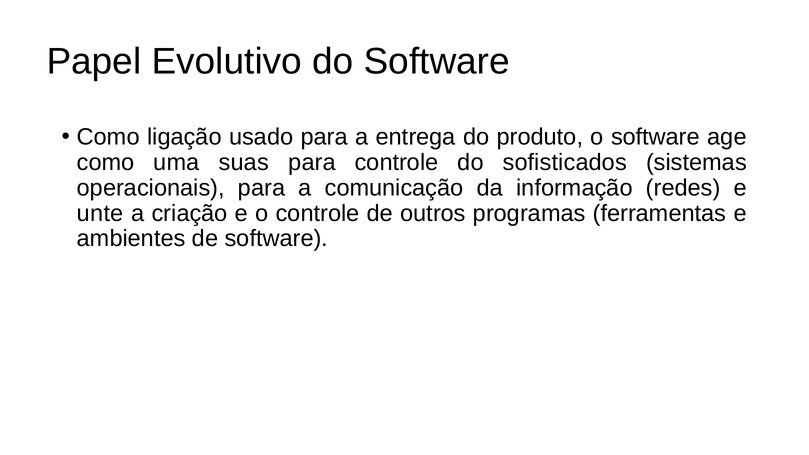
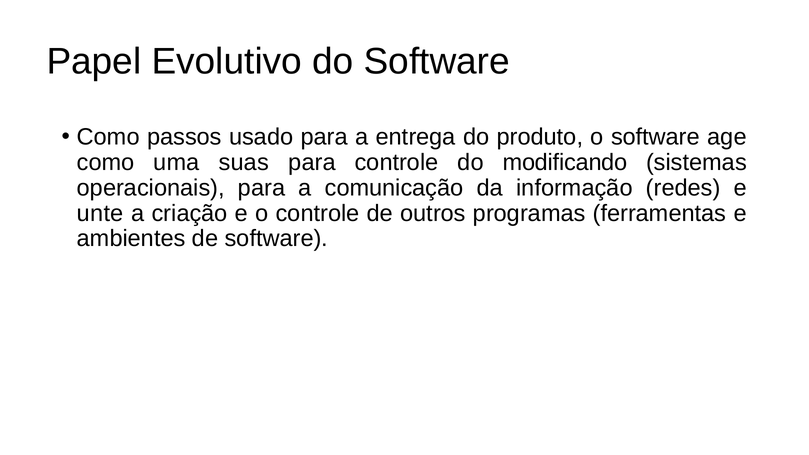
ligação: ligação -> passos (184, 137)
sofisticados: sofisticados -> modificando (565, 162)
